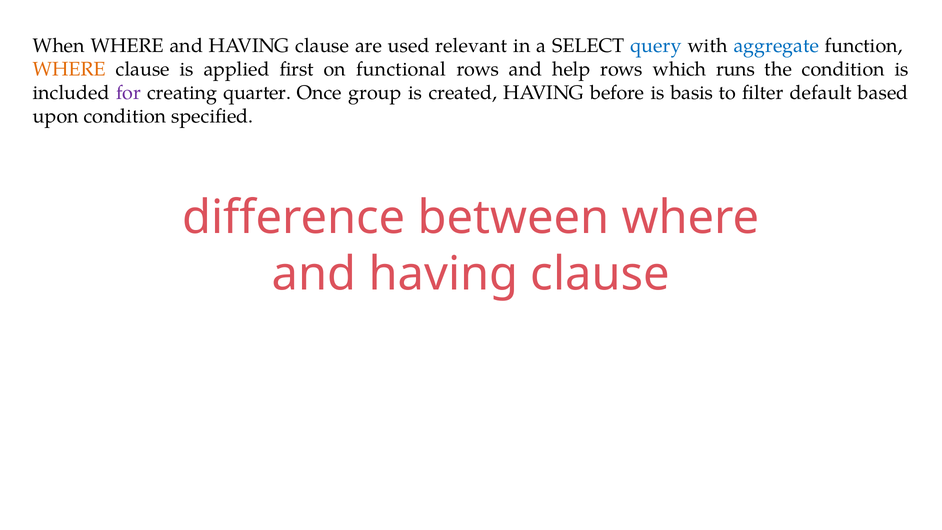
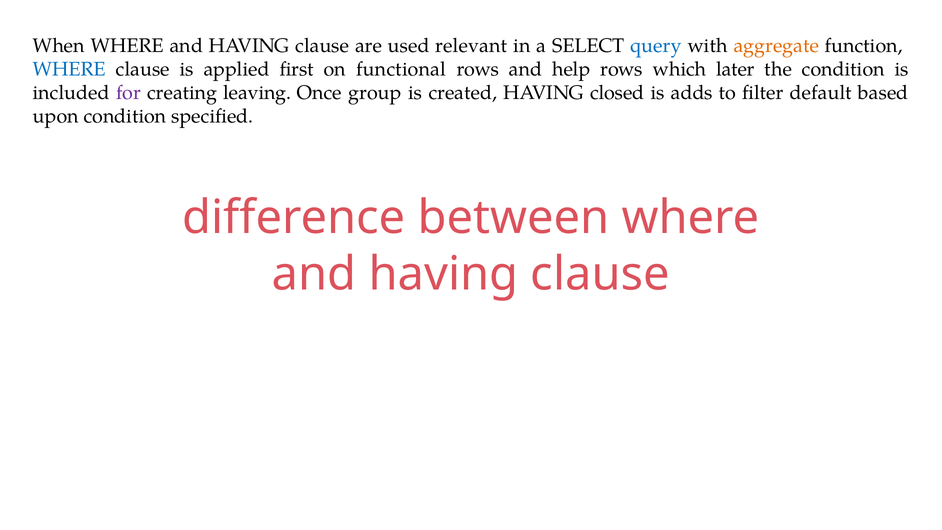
aggregate colour: blue -> orange (776, 46)
WHERE colour: orange -> blue (69, 69)
runs: runs -> later (735, 69)
quarter: quarter -> leaving (257, 93)
before: before -> closed (617, 93)
basis: basis -> adds (692, 93)
